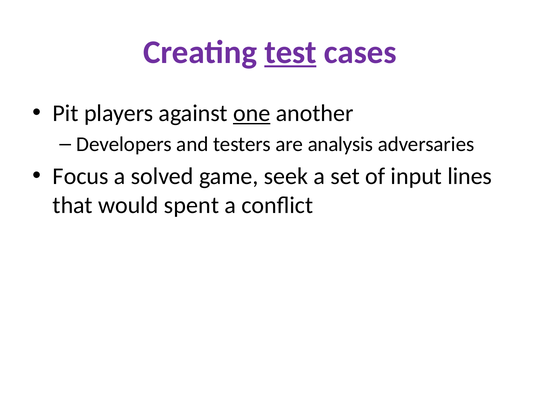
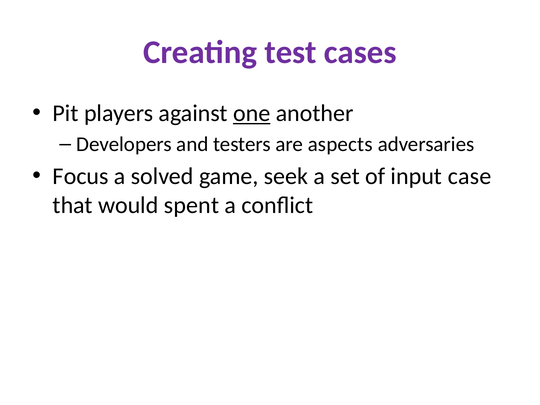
test underline: present -> none (290, 52)
analysis: analysis -> aspects (340, 144)
lines: lines -> case (470, 176)
